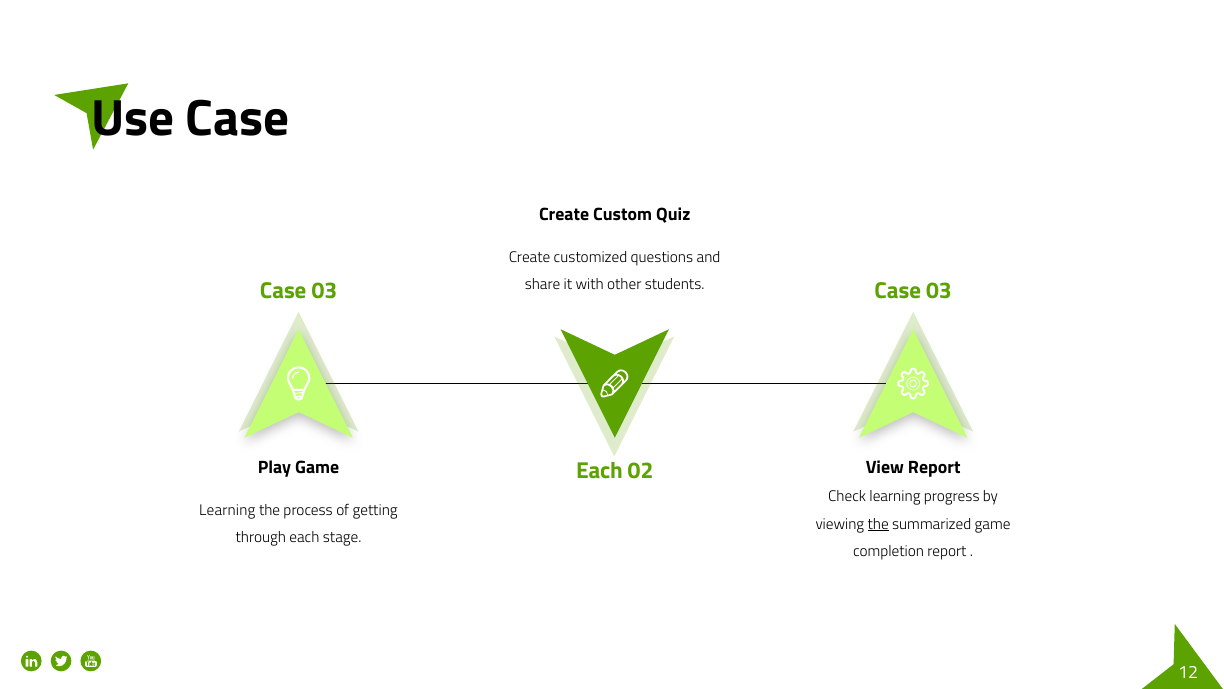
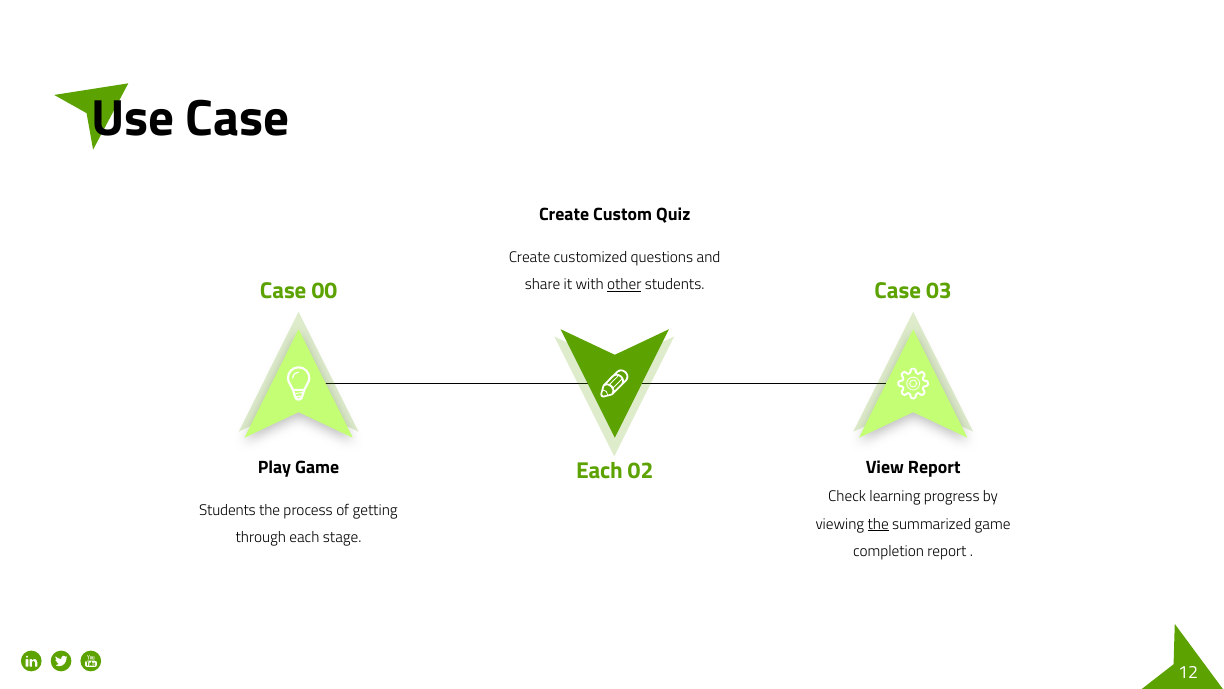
other underline: none -> present (624, 285)
03: 03 -> 00 (324, 291)
Learning: Learning -> Students (227, 510)
